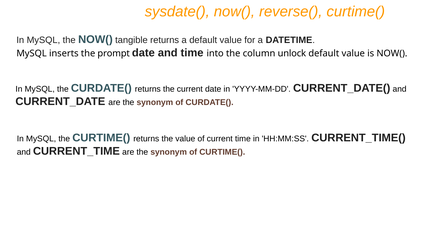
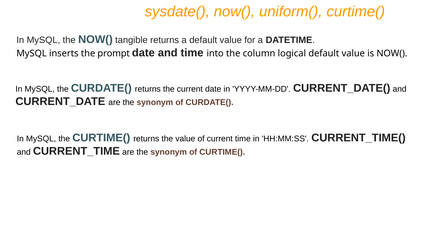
reverse(: reverse( -> uniform( (291, 12)
unlock: unlock -> logical (292, 53)
